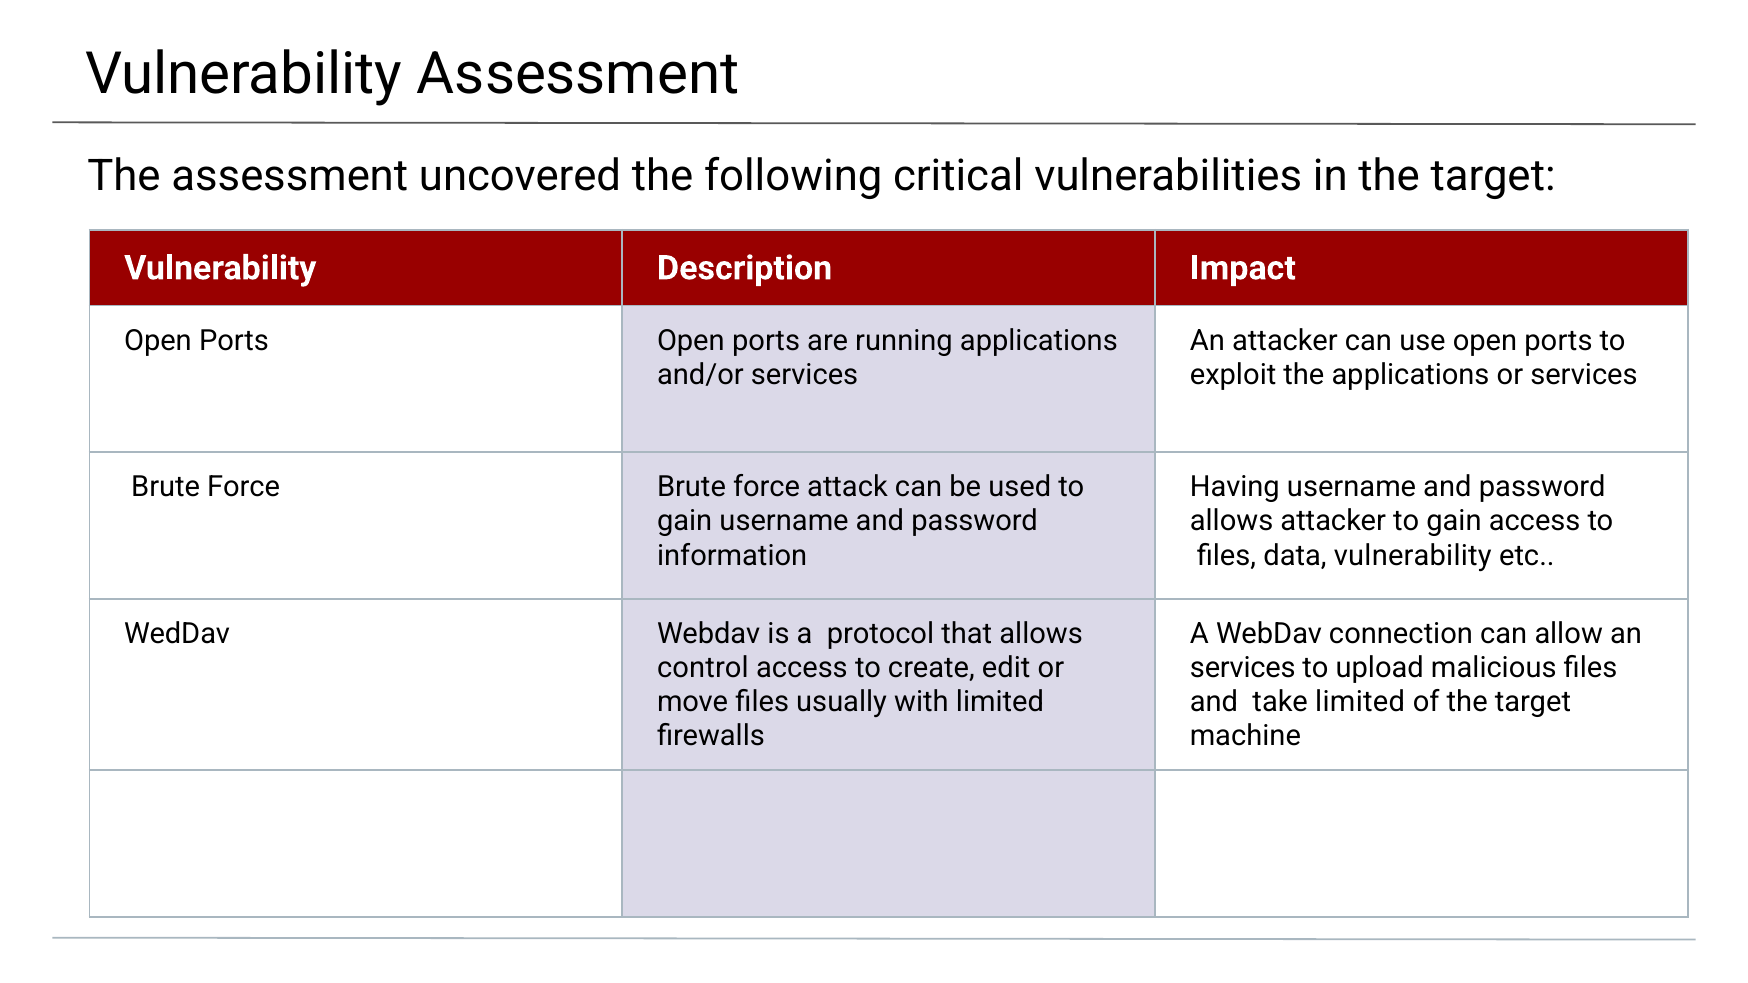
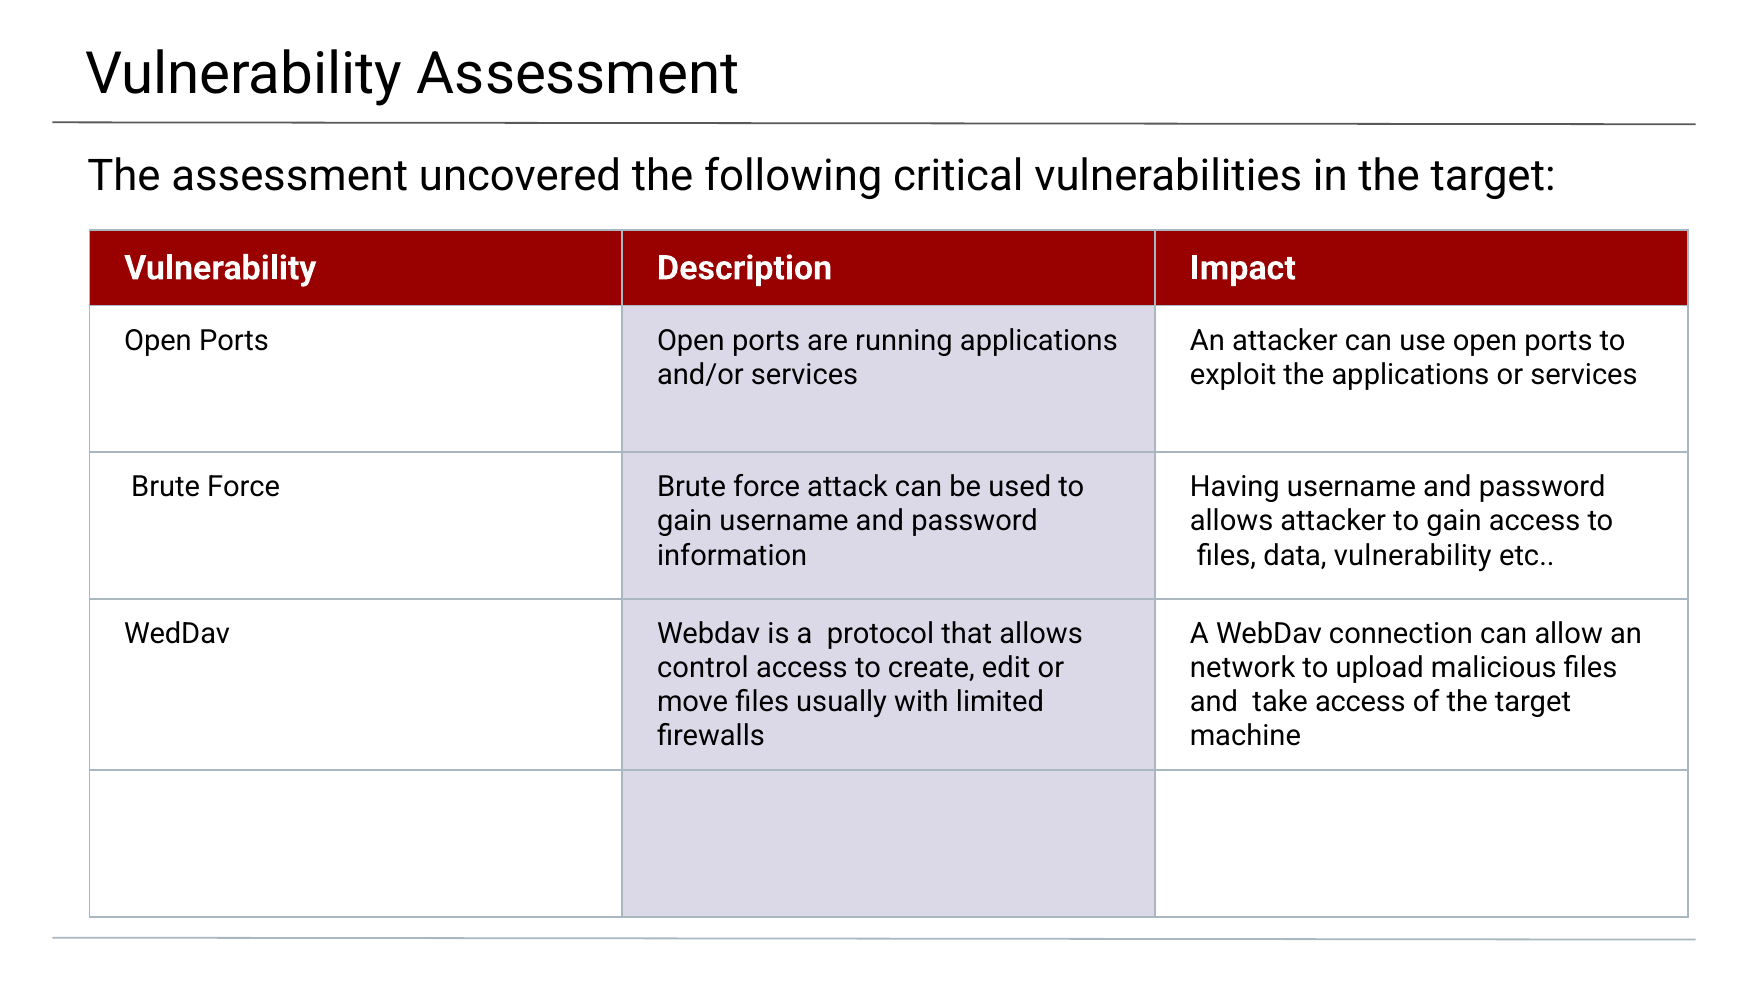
services: services -> network (1243, 668)
take limited: limited -> access (1360, 702)
